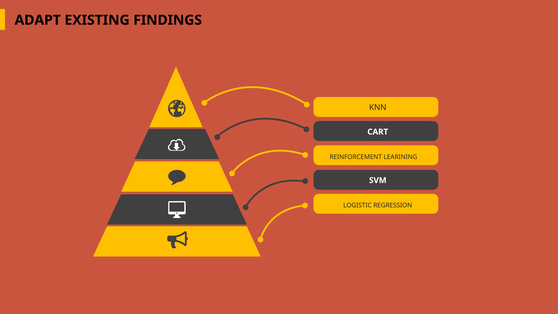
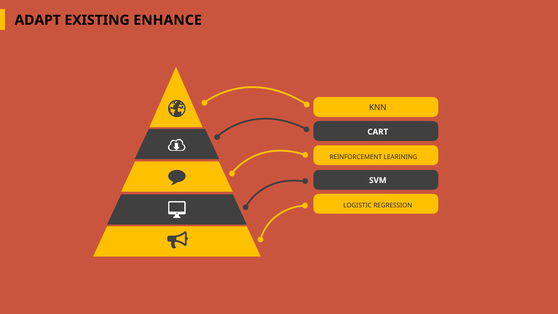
FINDINGS: FINDINGS -> ENHANCE (168, 20)
